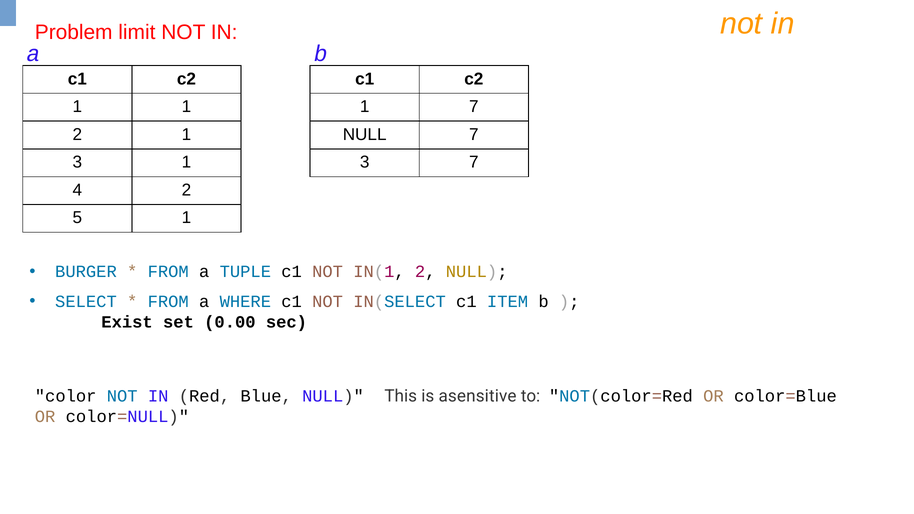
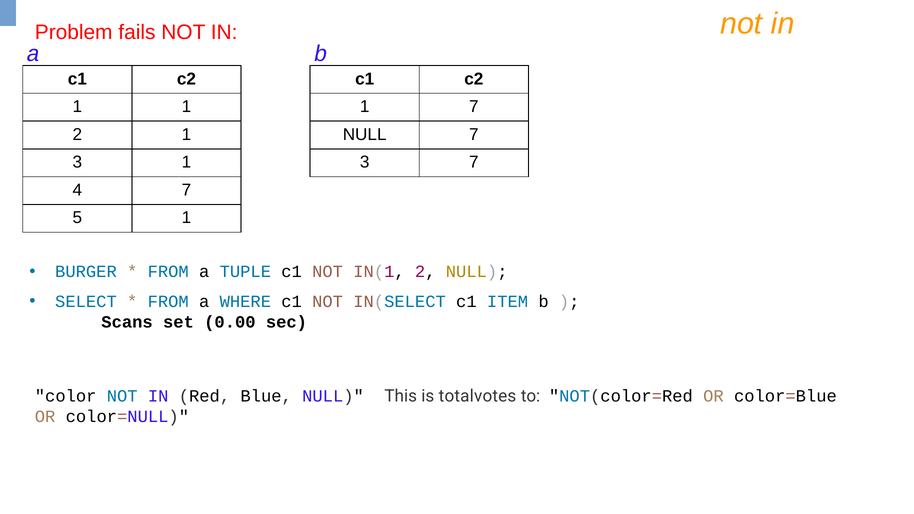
limit: limit -> fails (137, 32)
4 2: 2 -> 7 (187, 190)
Exist: Exist -> Scans (127, 322)
asensitive: asensitive -> totalvotes (478, 396)
